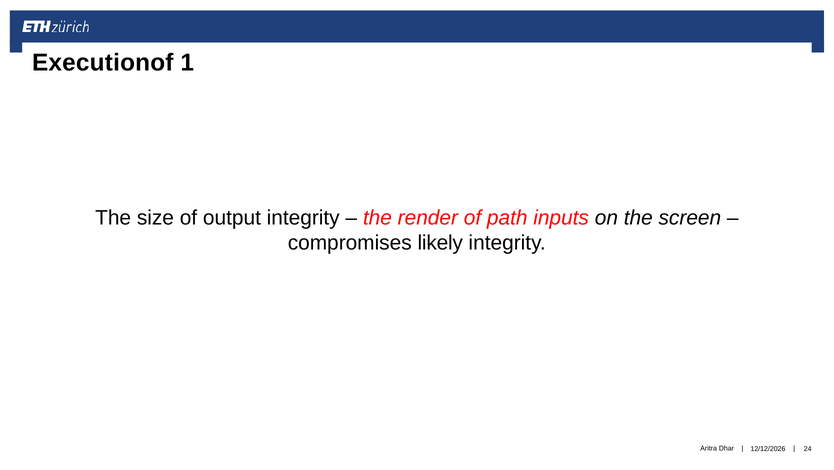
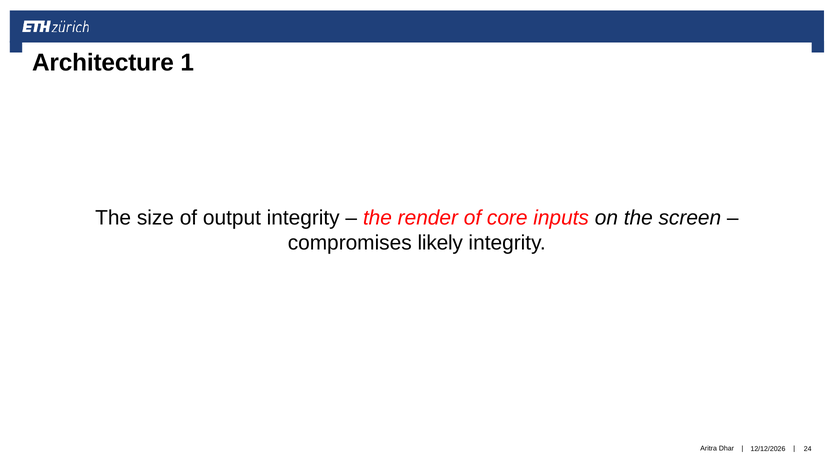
Executionof: Executionof -> Architecture (103, 62)
path: path -> core (507, 217)
